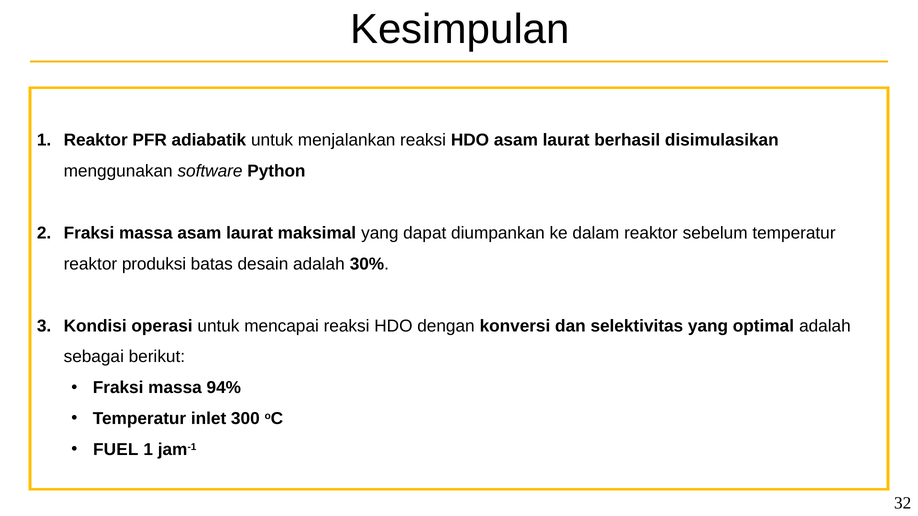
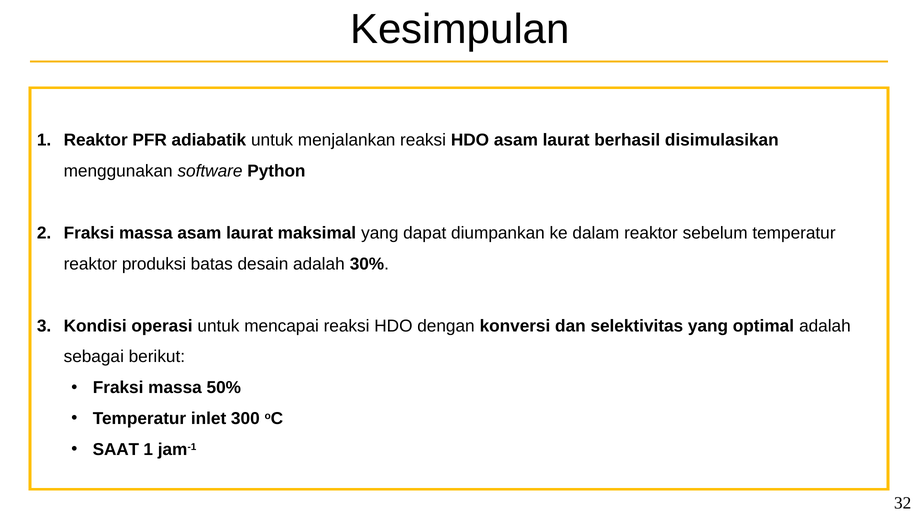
94%: 94% -> 50% (224, 388)
FUEL: FUEL -> SAAT (116, 450)
